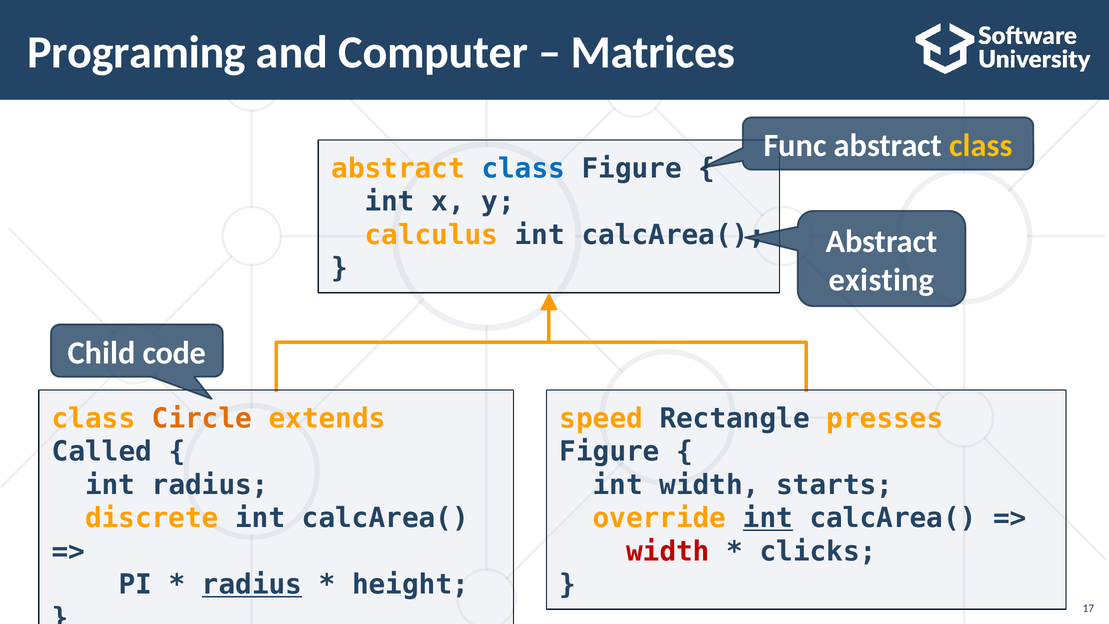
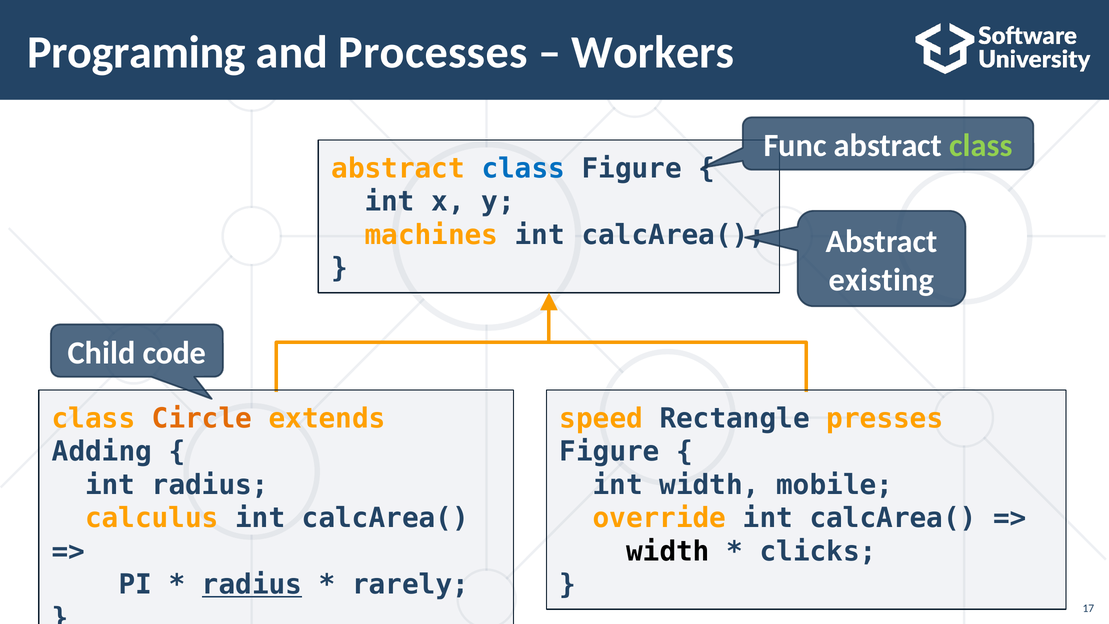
Computer: Computer -> Processes (433, 53)
Matrices: Matrices -> Workers (653, 53)
class colour: yellow -> light green (981, 146)
calculus: calculus -> machines (431, 235)
Called: Called -> Adding (102, 452)
starts: starts -> mobile (835, 485)
discrete: discrete -> calculus (152, 518)
int underline: present -> none (768, 518)
width colour: red -> black (668, 551)
height: height -> rarely (411, 585)
